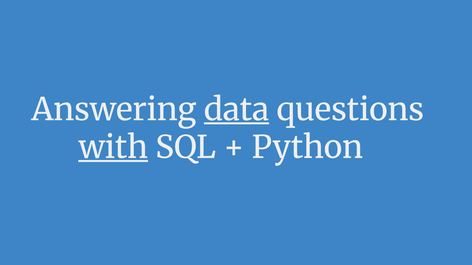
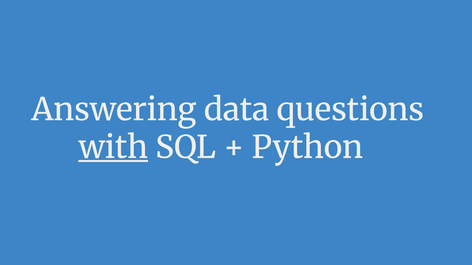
data underline: present -> none (236, 110)
